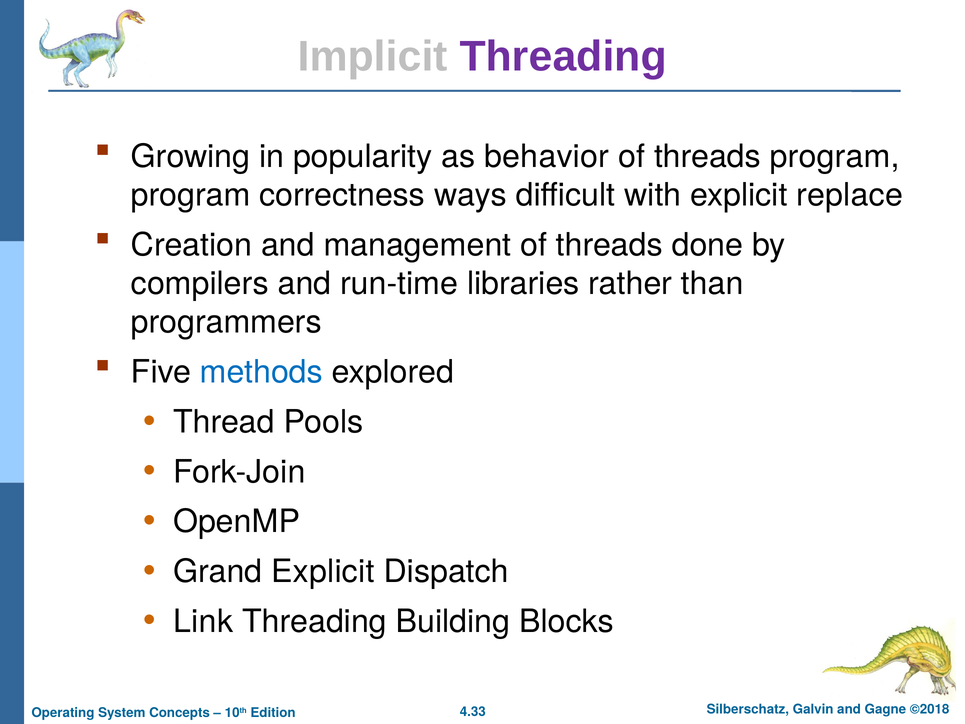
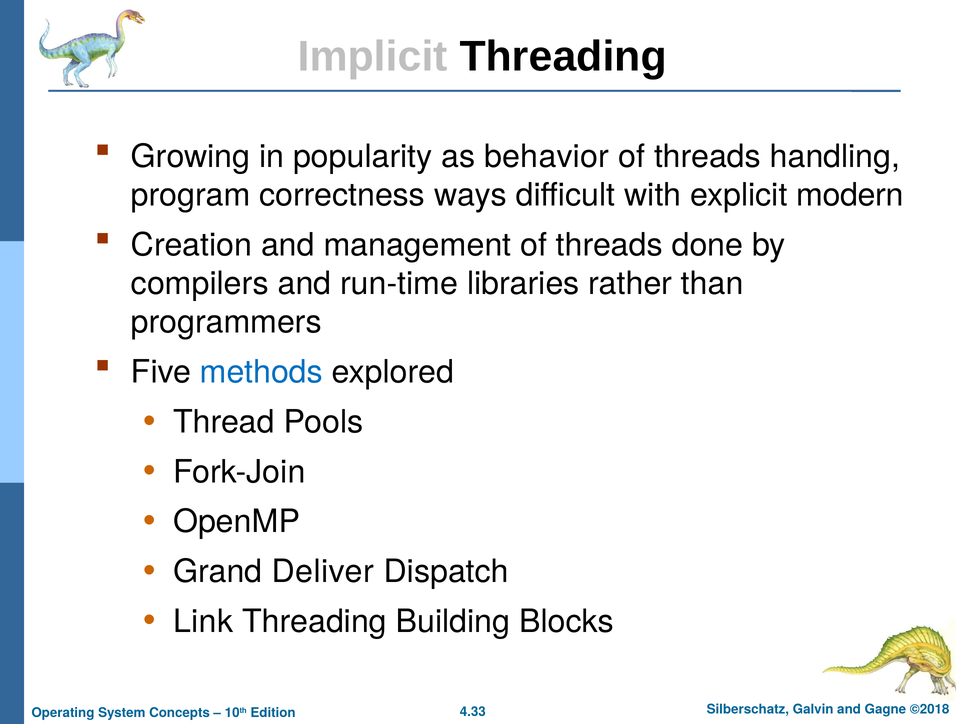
Threading colour: purple -> black (563, 56)
threads program: program -> handling (835, 157)
replace: replace -> modern (850, 195)
Grand Explicit: Explicit -> Deliver (323, 571)
